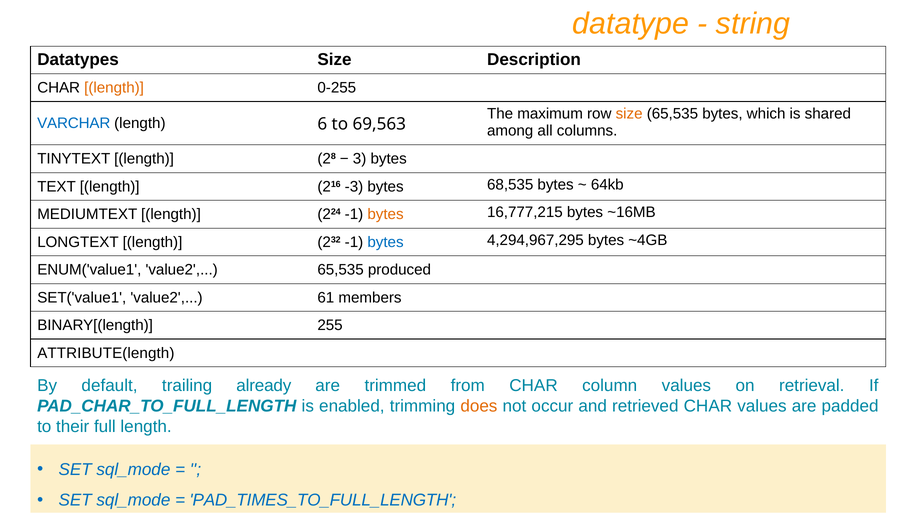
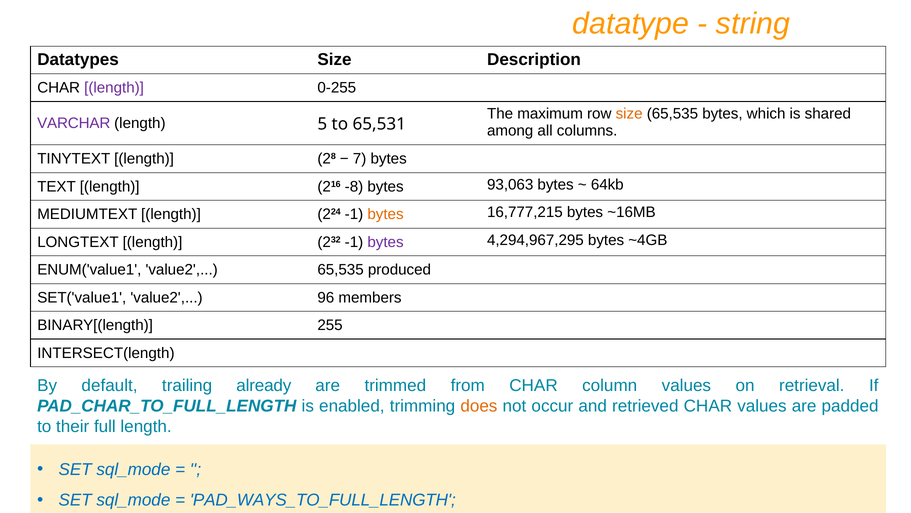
length colour: orange -> purple (114, 88)
VARCHAR colour: blue -> purple (74, 123)
6: 6 -> 5 (322, 124)
69,563: 69,563 -> 65,531 (379, 124)
3: 3 -> 7 (360, 159)
-3: -3 -> -8 (354, 186)
68,535: 68,535 -> 93,063 (510, 184)
bytes colour: blue -> purple (386, 242)
61: 61 -> 96 (326, 297)
ATTRIBUTE(length: ATTRIBUTE(length -> INTERSECT(length (106, 353)
PAD_TIMES_TO_FULL_LENGTH: PAD_TIMES_TO_FULL_LENGTH -> PAD_WAYS_TO_FULL_LENGTH (323, 500)
